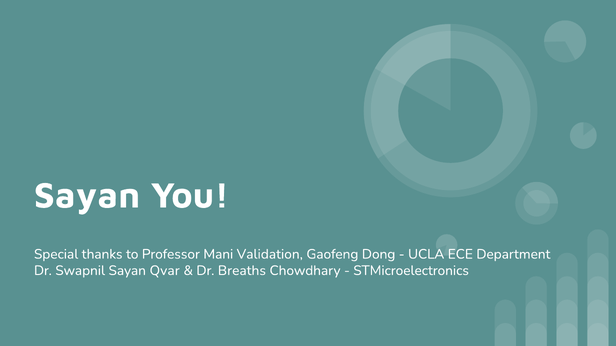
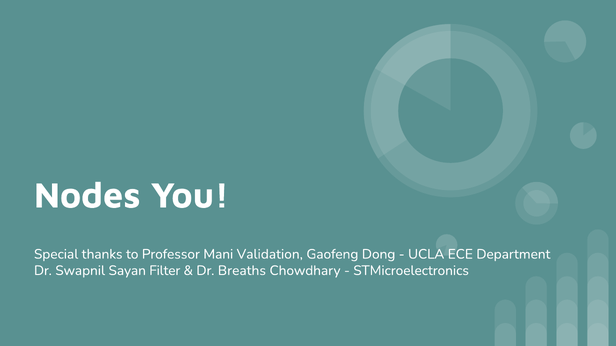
Sayan: Sayan -> Nodes (87, 196)
Qvar: Qvar -> Filter (165, 271)
